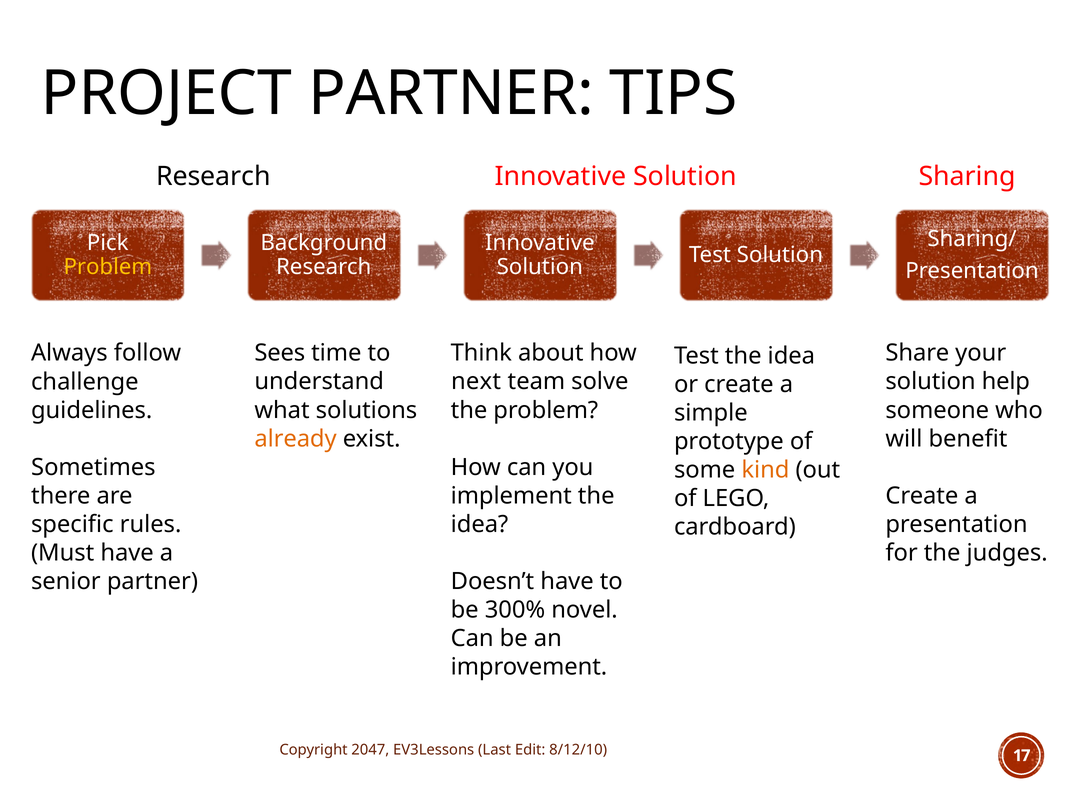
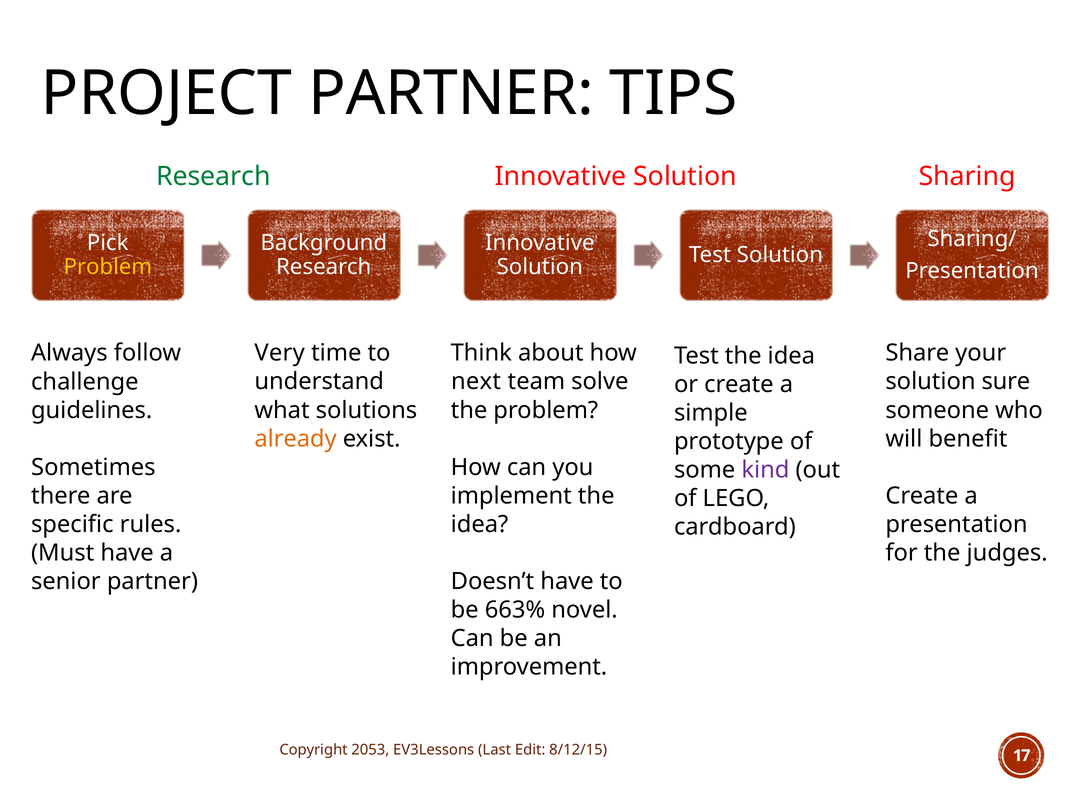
Research colour: black -> green (213, 176)
Sees: Sees -> Very (280, 353)
help: help -> sure (1006, 382)
kind colour: orange -> purple (765, 470)
300%: 300% -> 663% (515, 610)
2047: 2047 -> 2053 (370, 750)
8/12/10: 8/12/10 -> 8/12/15 (578, 750)
